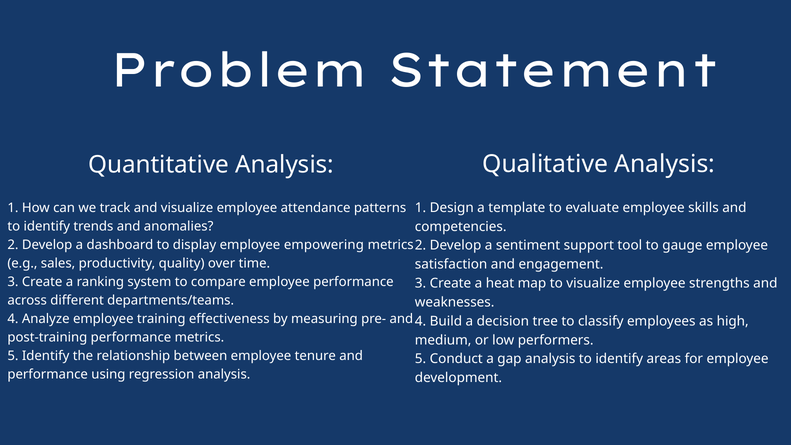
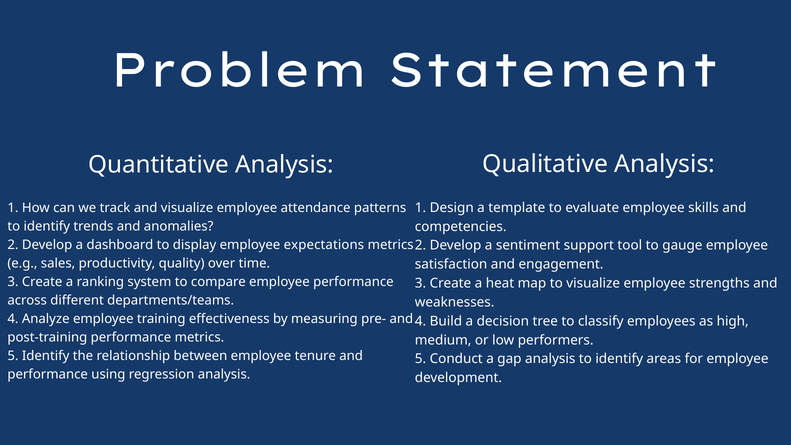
empowering: empowering -> expectations (324, 245)
